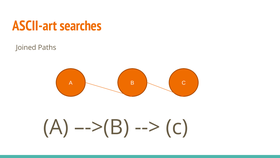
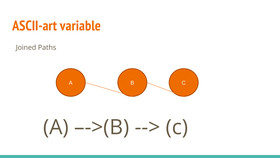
searches: searches -> variable (80, 26)
